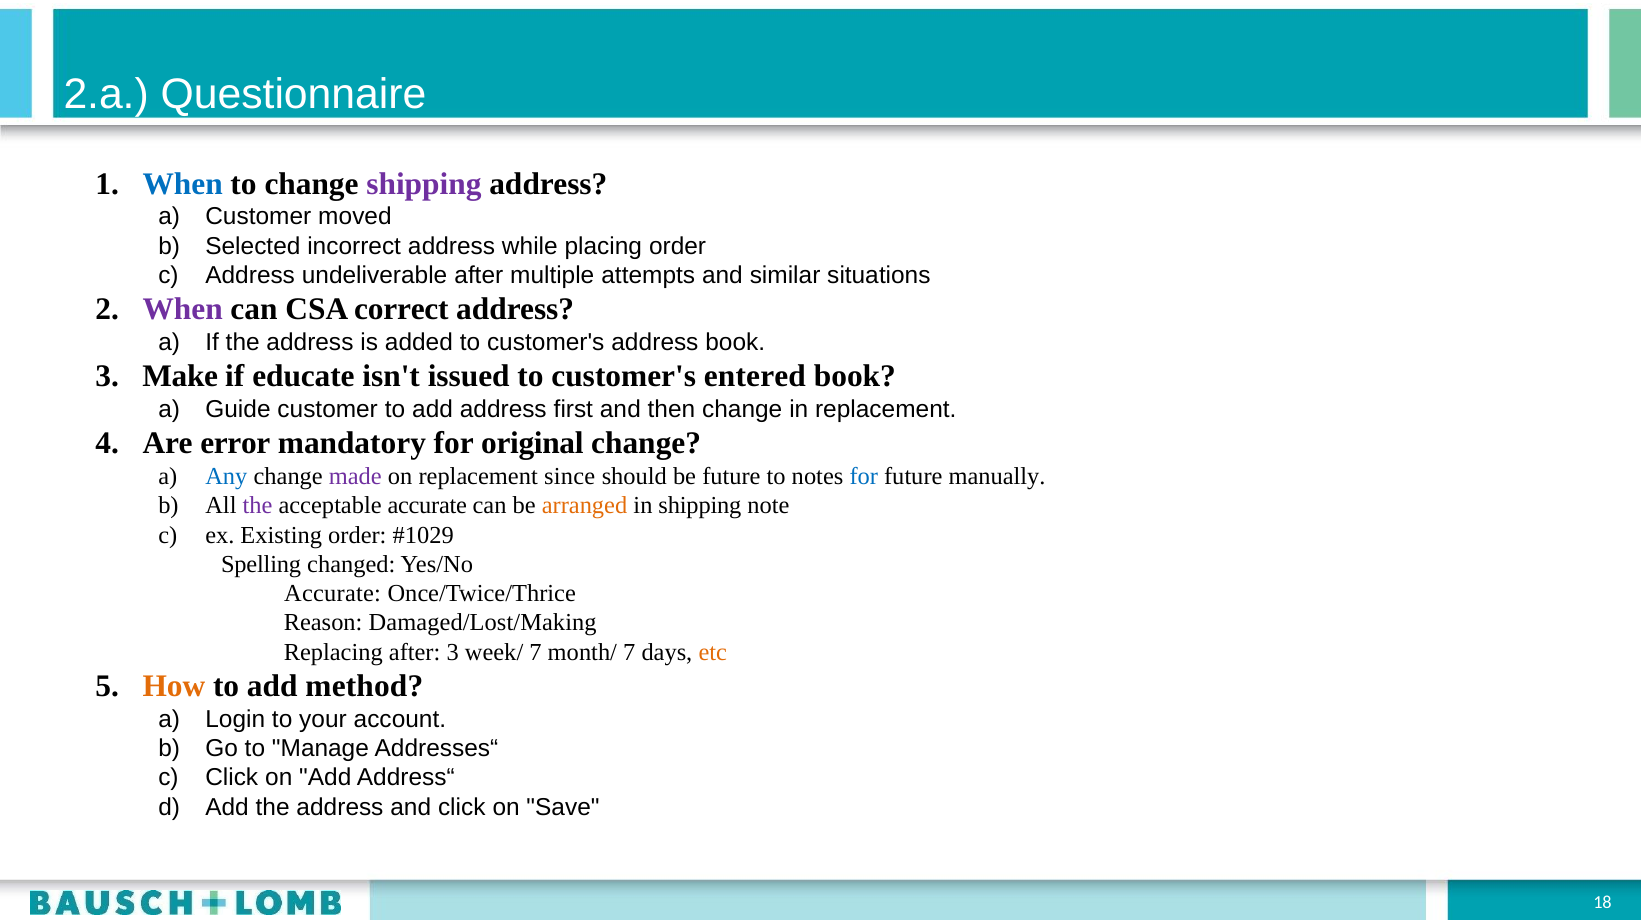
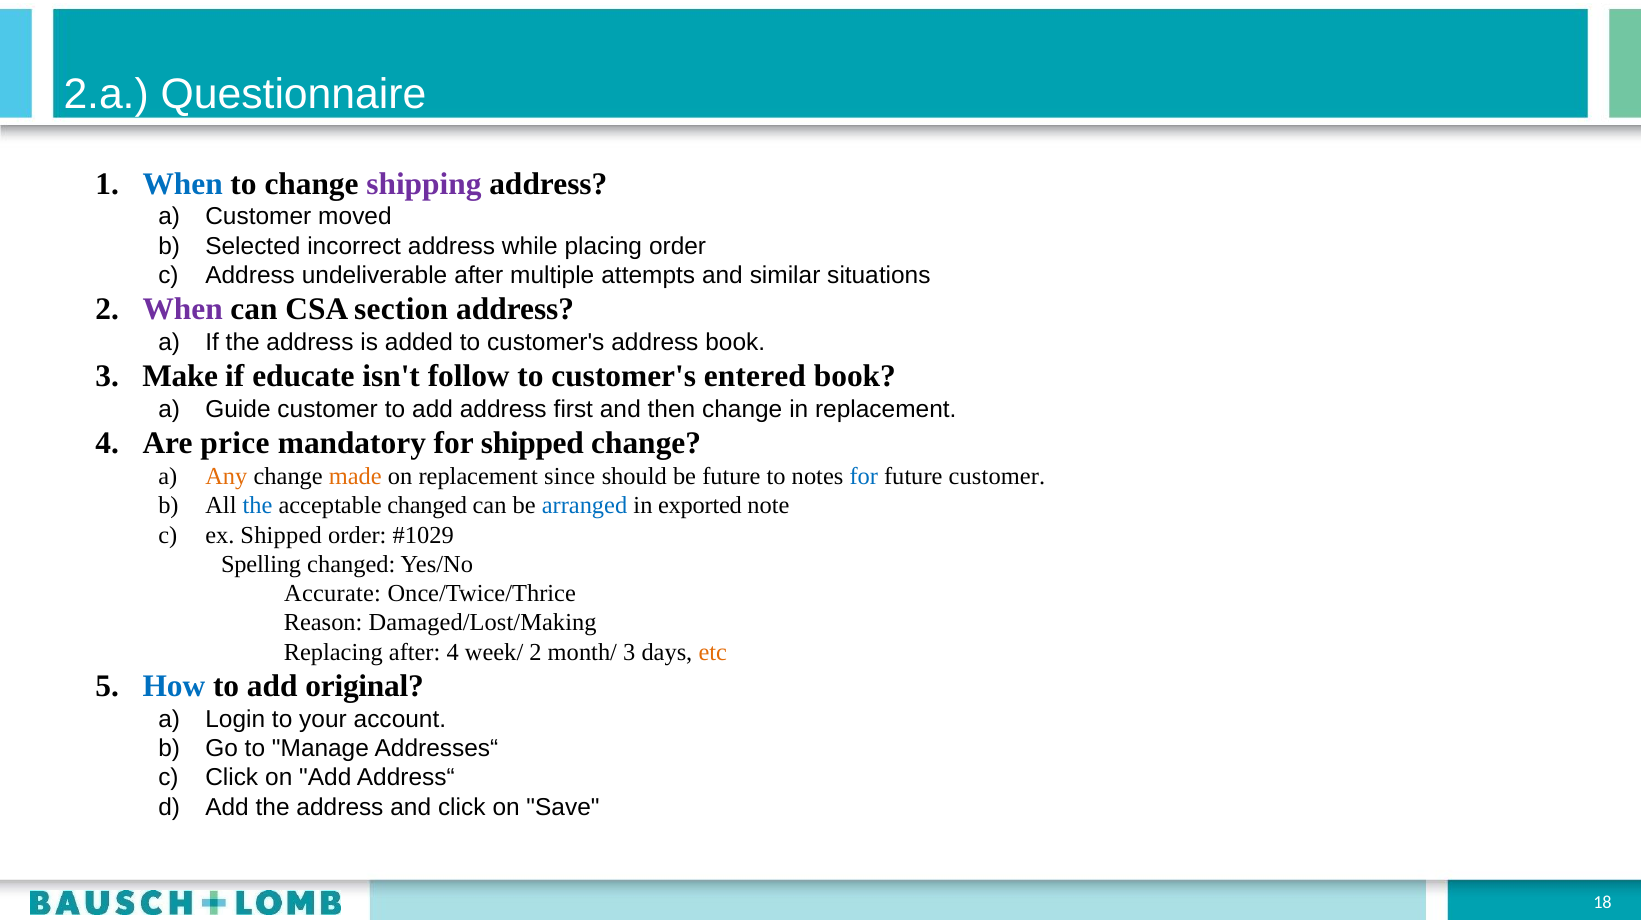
correct: correct -> section (401, 309)
issued: issued -> follow (469, 376)
error: error -> price (235, 443)
for original: original -> shipped (532, 443)
Any colour: blue -> orange (226, 476)
made colour: purple -> orange (355, 476)
manually: manually -> customer (997, 476)
the colour: purple -> blue (258, 506)
acceptable accurate: accurate -> changed (427, 506)
arranged colour: orange -> blue (585, 506)
in shipping: shipping -> exported (700, 506)
ex Existing: Existing -> Shipped (281, 535)
after 3: 3 -> 4 (453, 652)
week/ 7: 7 -> 2 (535, 652)
month/ 7: 7 -> 3 (629, 652)
How colour: orange -> blue (174, 686)
method: method -> original (365, 686)
